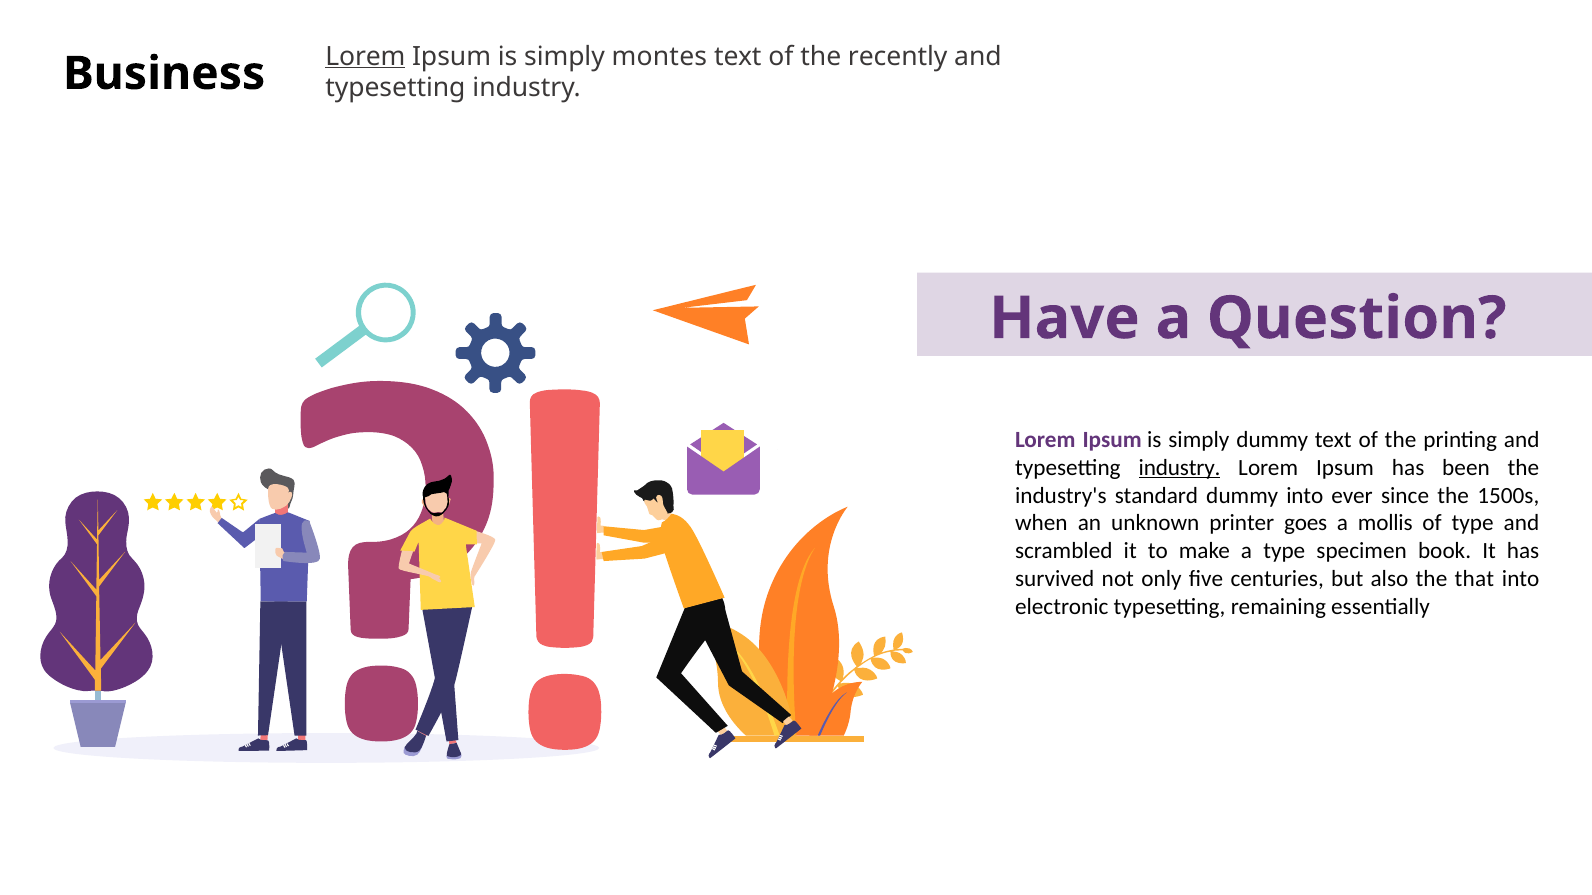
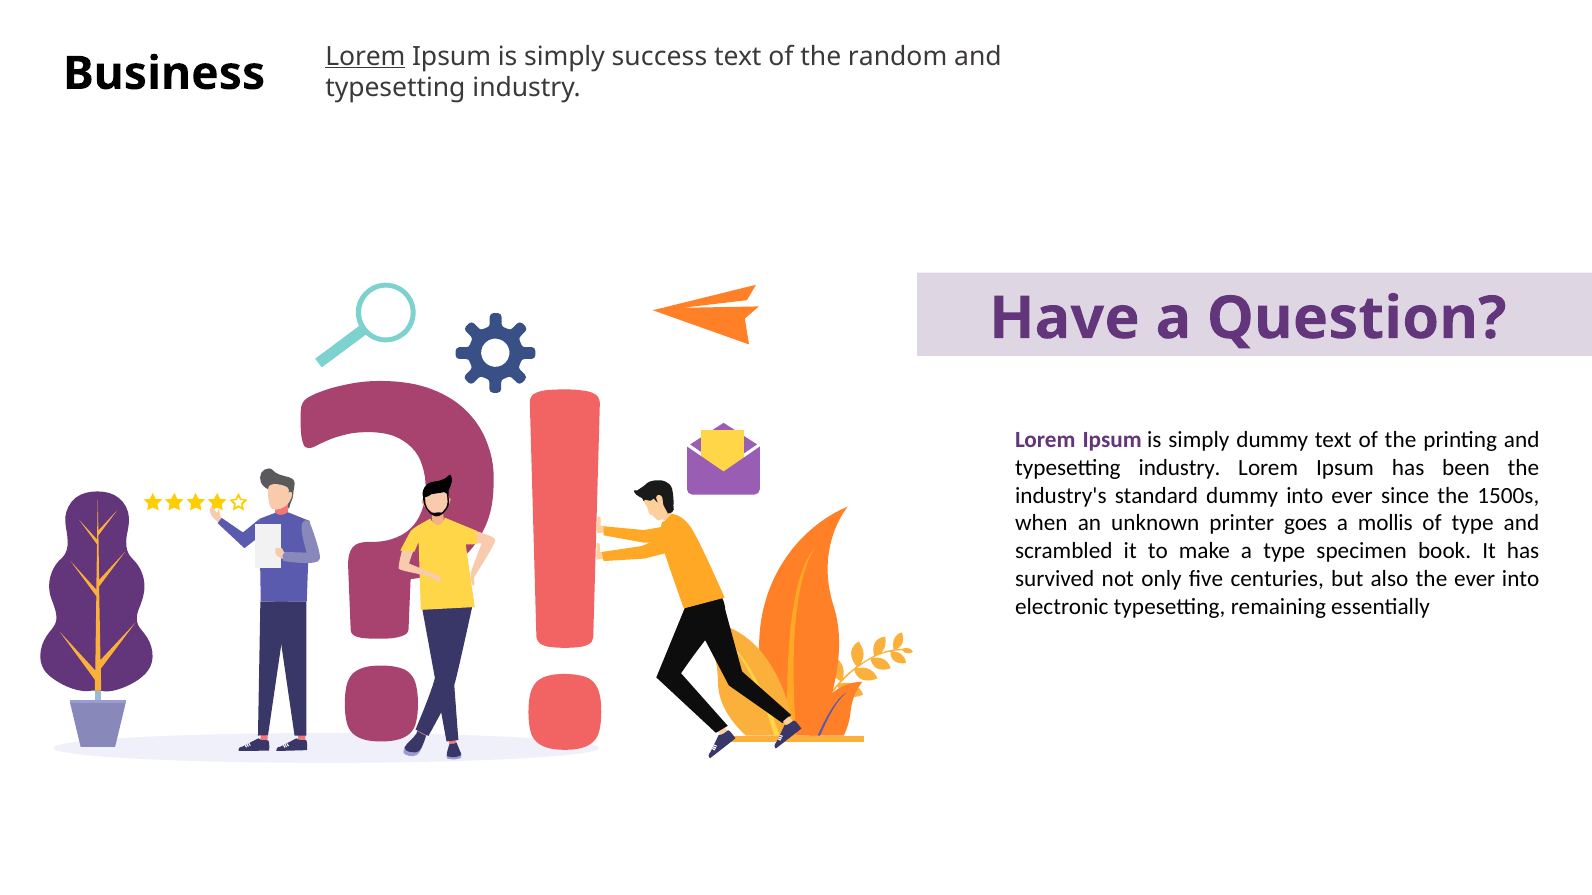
montes: montes -> success (659, 56)
recently: recently -> random (898, 56)
industry underline: present -> none (1180, 468)
the that: that -> ever (1475, 579)
